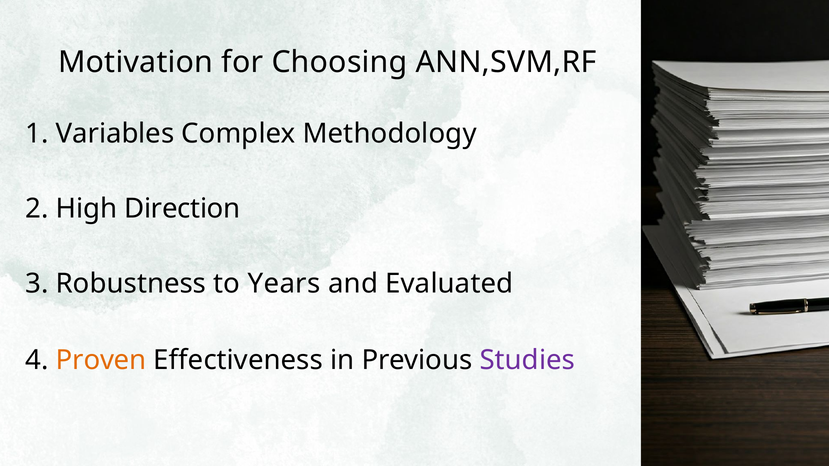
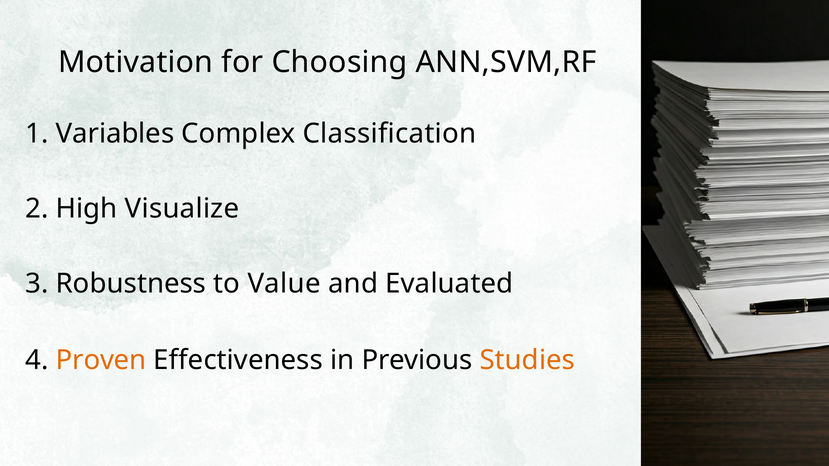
Methodology: Methodology -> Classification (390, 134)
Direction: Direction -> Visualize (182, 209)
Years: Years -> Value (284, 284)
Studies colour: purple -> orange (527, 360)
